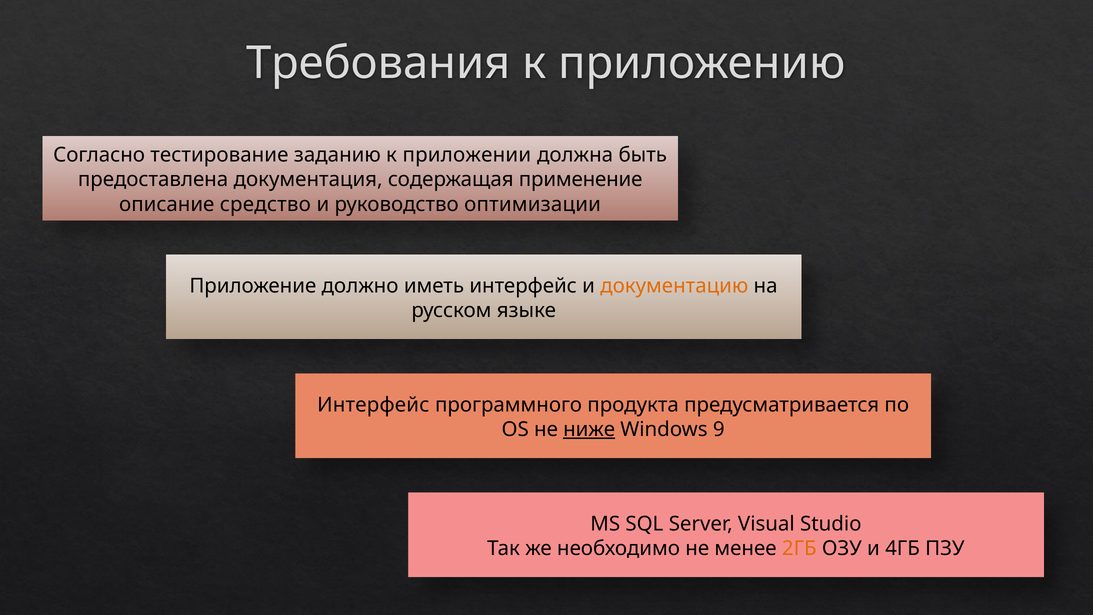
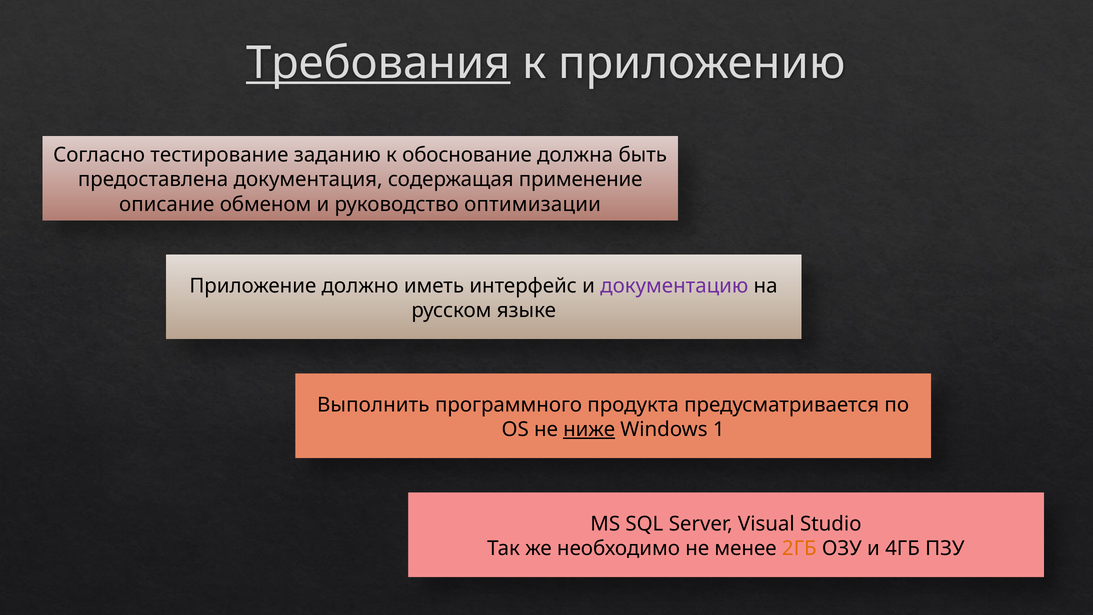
Требования underline: none -> present (378, 63)
приложении: приложении -> обоснование (467, 155)
средство: средство -> обменом (265, 204)
документацию colour: orange -> purple (674, 286)
Интерфейс: Интерфейс -> Выполнить (373, 405)
9: 9 -> 1 (719, 429)
